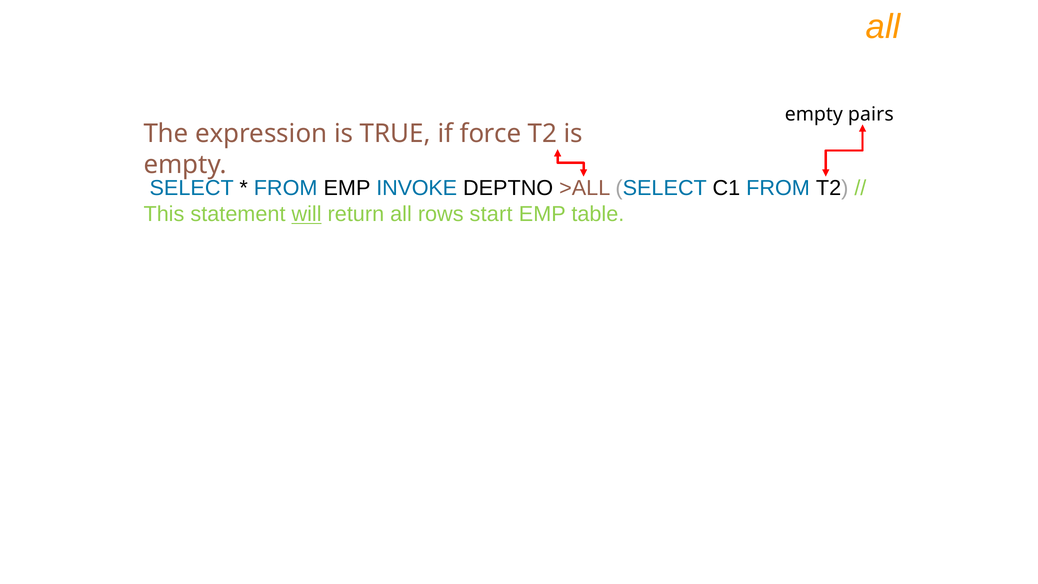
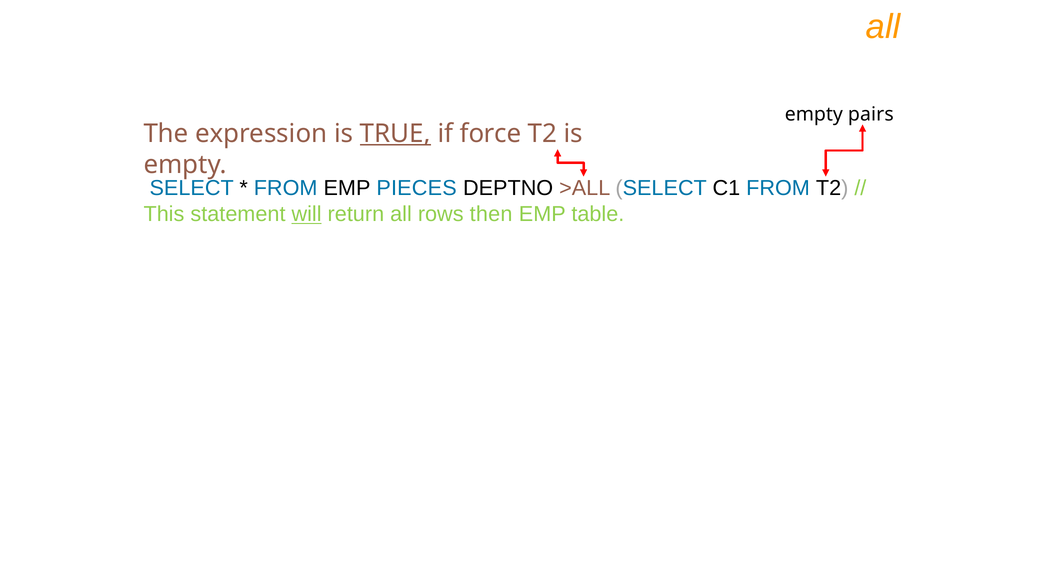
TRUE underline: none -> present (395, 134)
INVOKE: INVOKE -> PIECES (417, 188)
start: start -> then (491, 214)
